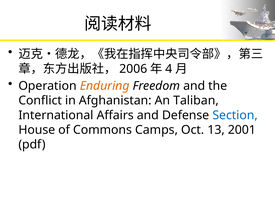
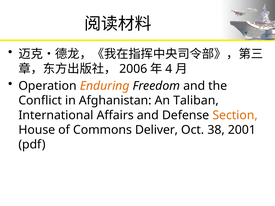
Section colour: blue -> orange (235, 115)
Camps: Camps -> Deliver (157, 130)
13: 13 -> 38 (216, 130)
